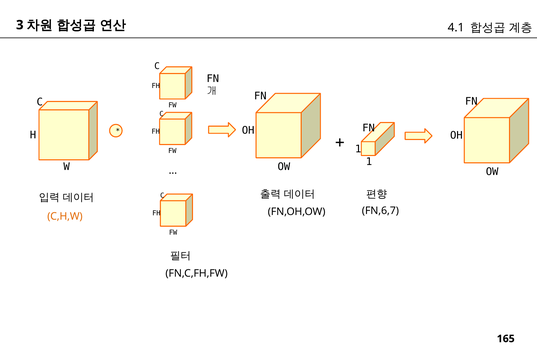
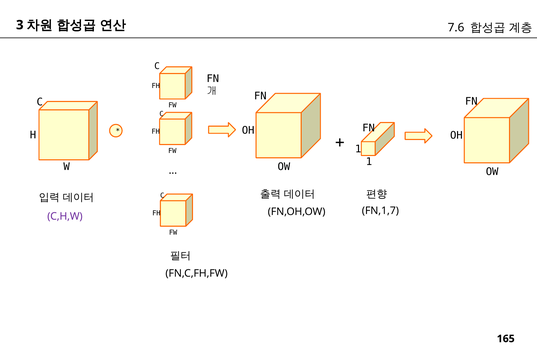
4.1: 4.1 -> 7.6 (456, 28)
FN,6,7: FN,6,7 -> FN,1,7 (380, 211)
C,H,W colour: orange -> purple (65, 216)
